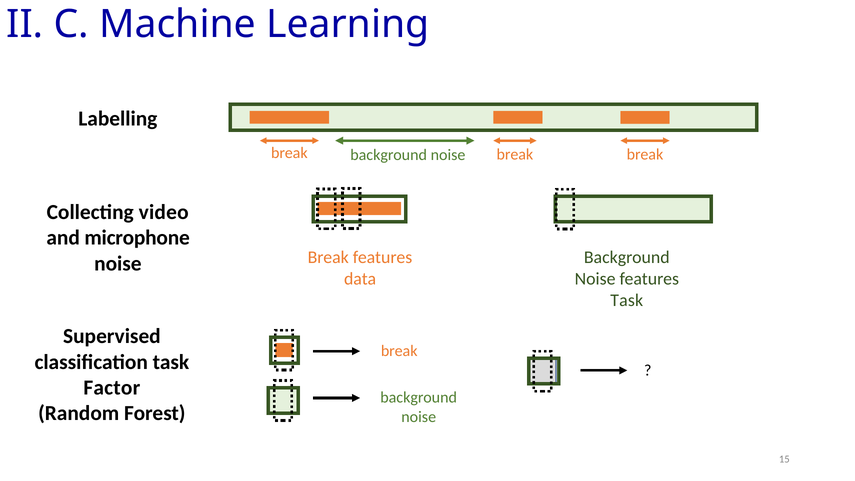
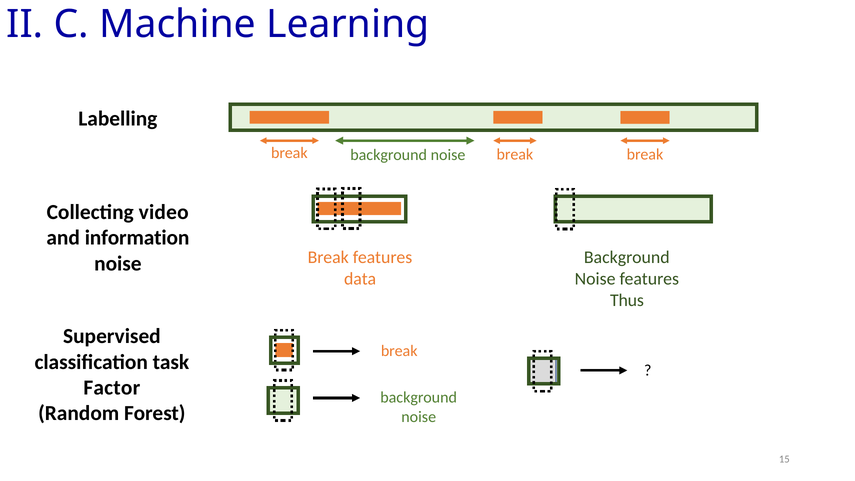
microphone: microphone -> information (137, 238)
Task: Task -> Thus (627, 300)
